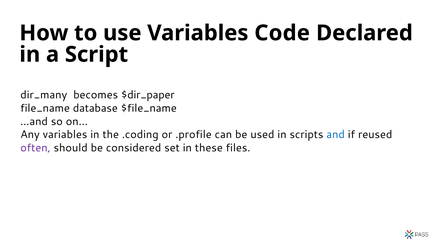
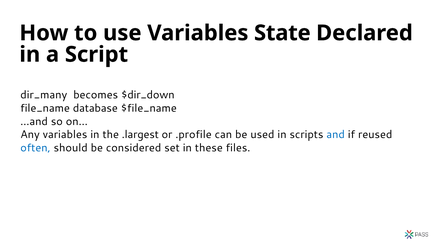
Code: Code -> State (282, 33)
$dir_paper: $dir_paper -> $dir_down (148, 95)
.coding: .coding -> .largest (140, 134)
often colour: purple -> blue (35, 148)
